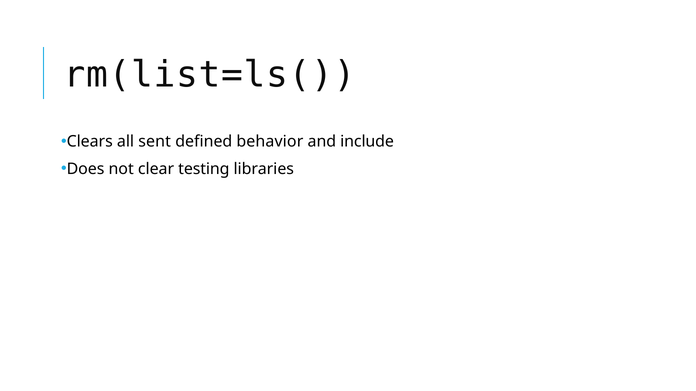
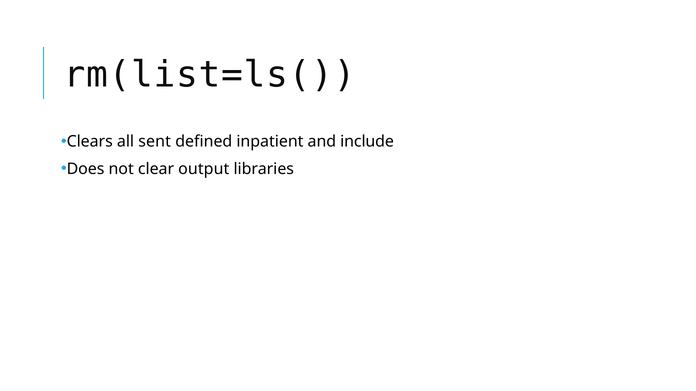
behavior: behavior -> inpatient (270, 142)
testing: testing -> output (204, 169)
